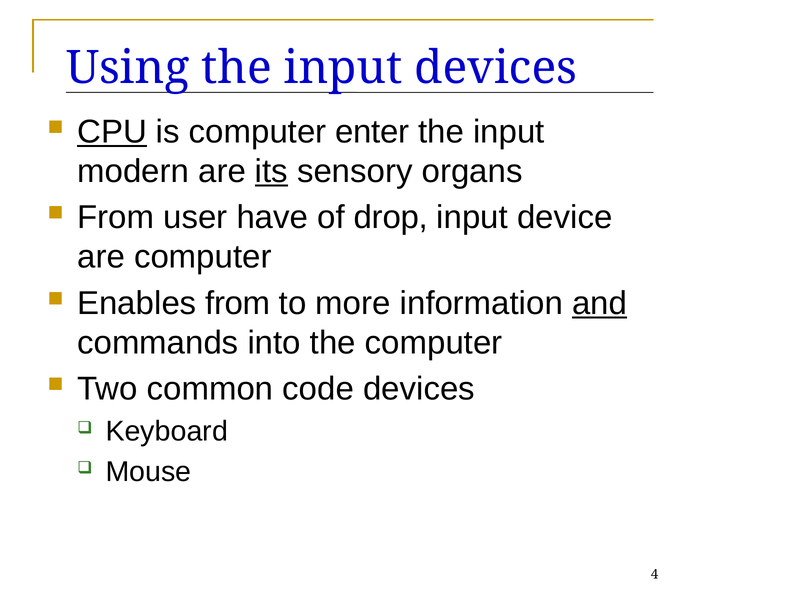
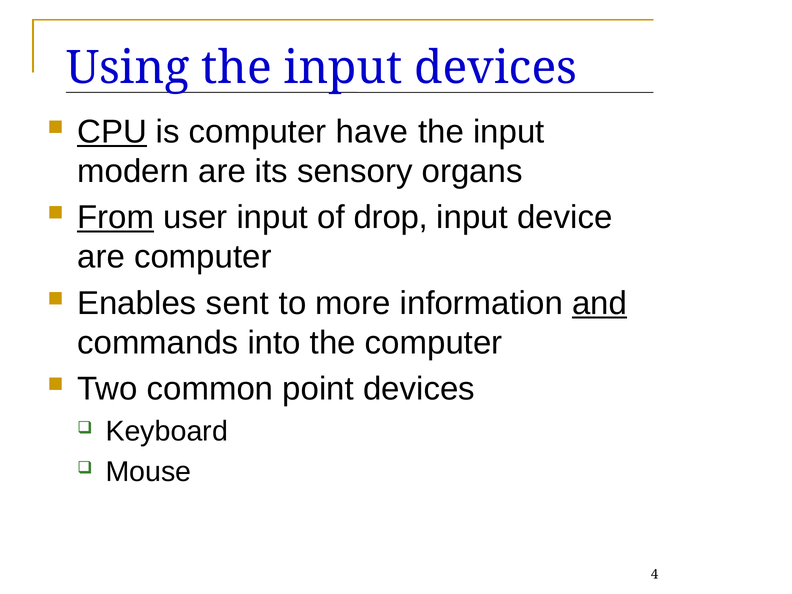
enter: enter -> have (372, 132)
its underline: present -> none (271, 171)
From underline: none -> present (116, 217)
user have: have -> input (272, 217)
Enables from: from -> sent (237, 303)
code: code -> point (318, 389)
